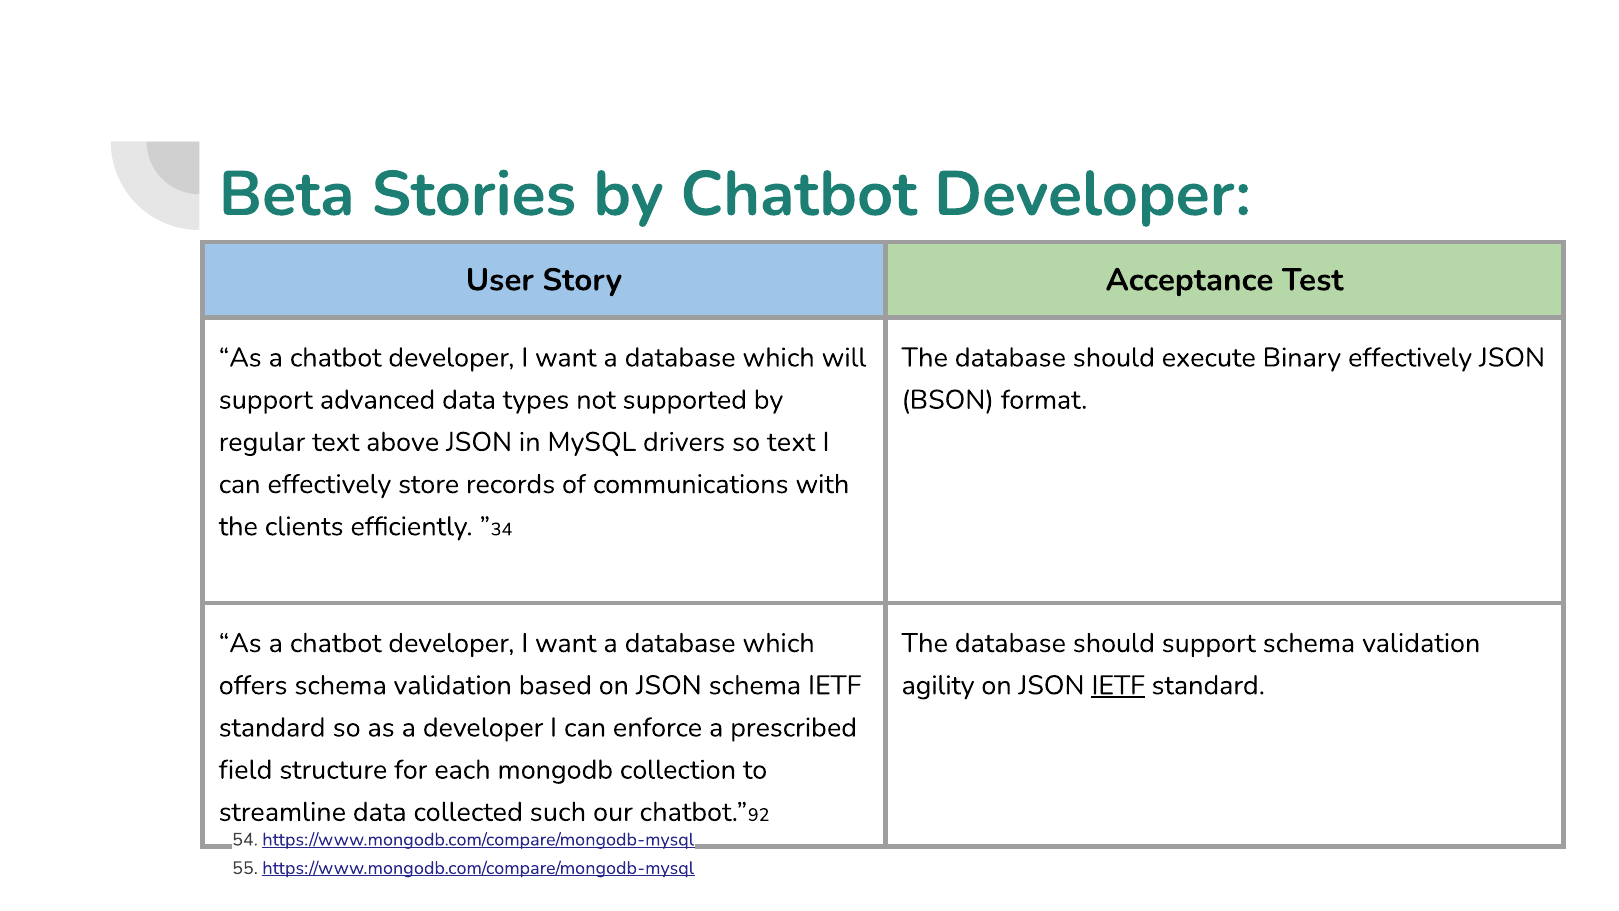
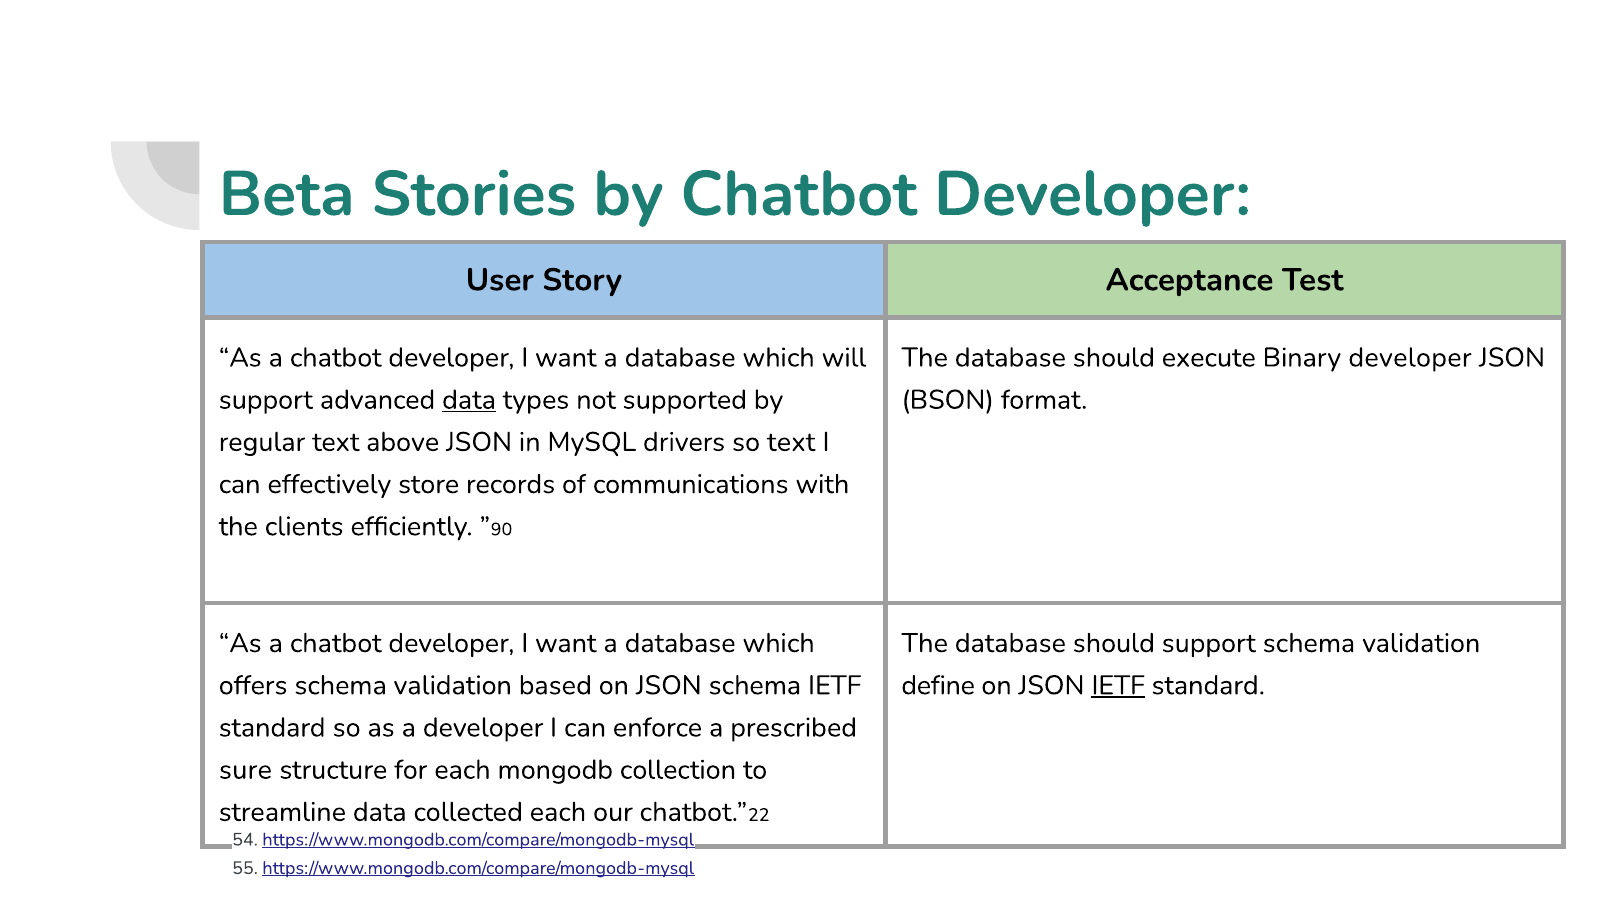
Binary effectively: effectively -> developer (1410, 357)
data underline: none -> present (469, 400)
34: 34 -> 90 (502, 529)
agility: agility -> define (938, 685)
field: field -> sure (245, 770)
collected such: such -> each (558, 812)
92: 92 -> 22 (759, 815)
